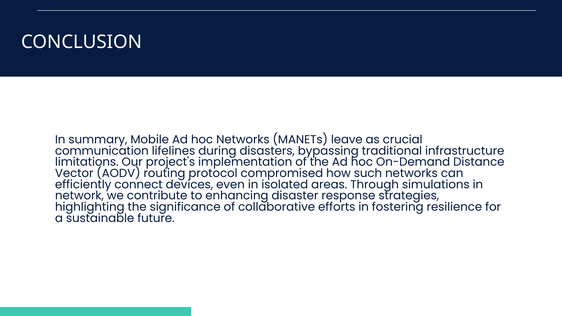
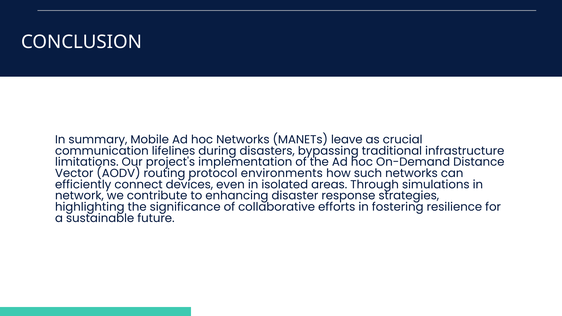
compromised: compromised -> environments (282, 173)
